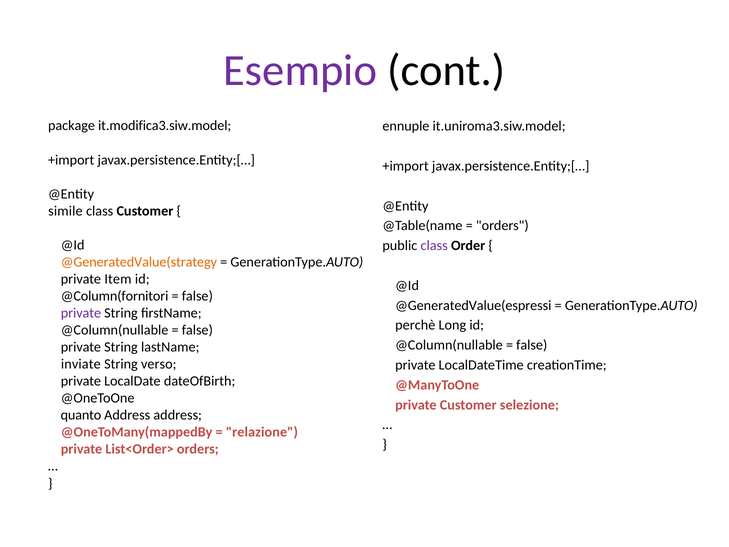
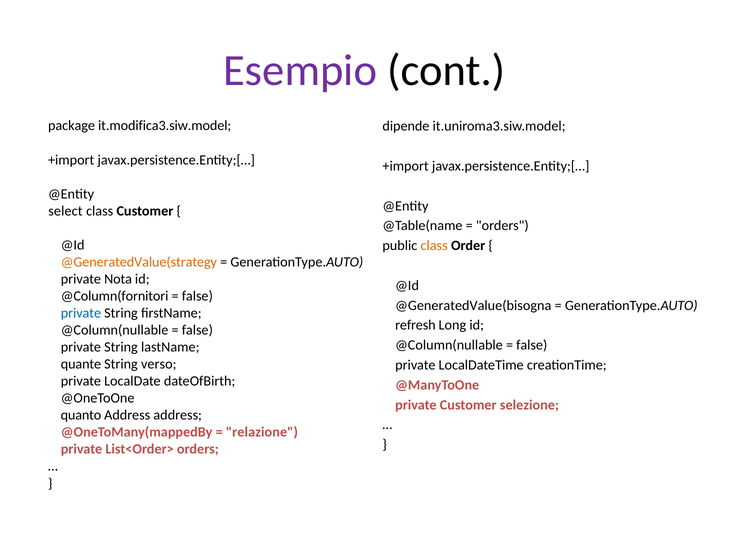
ennuple: ennuple -> dipende (406, 126)
simile: simile -> select (65, 211)
class colour: purple -> orange (434, 246)
Item: Item -> Nota (118, 279)
@GeneratedValue(espressi: @GeneratedValue(espressi -> @GeneratedValue(bisogna (473, 305)
private colour: purple -> blue (81, 313)
perchè: perchè -> refresh (415, 325)
inviate: inviate -> quante (81, 364)
